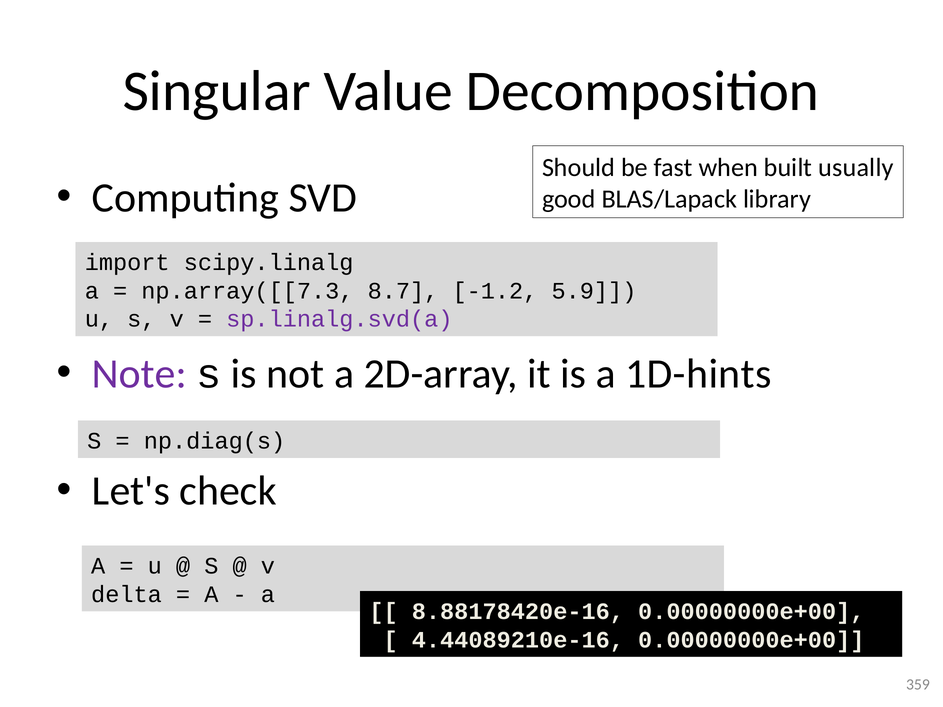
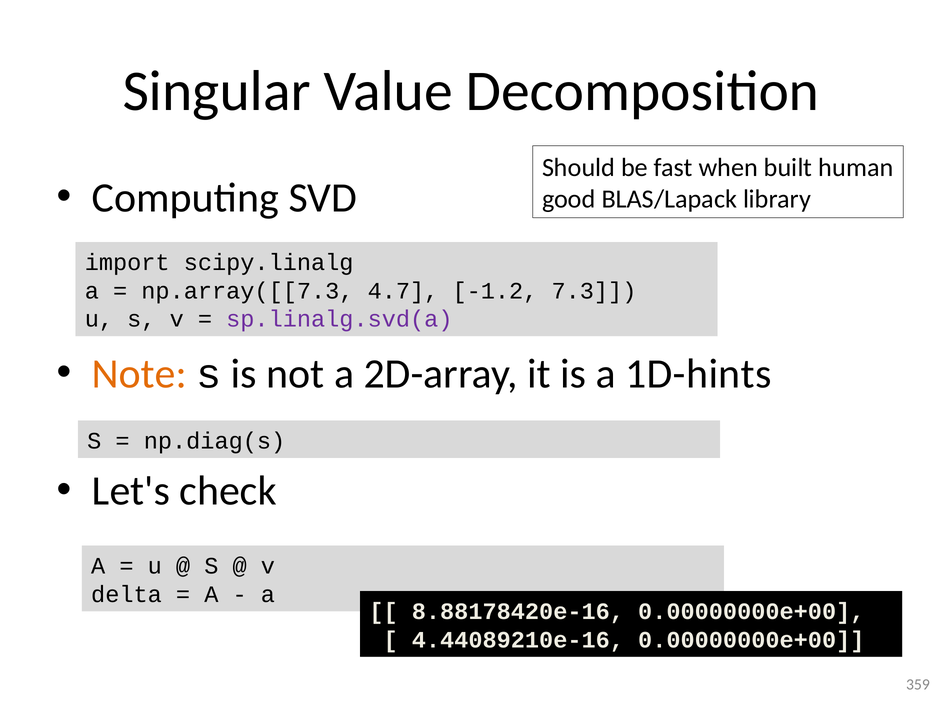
usually: usually -> human (856, 168)
8.7: 8.7 -> 4.7 (403, 291)
5.9: 5.9 -> 7.3 (594, 291)
Note colour: purple -> orange (139, 374)
